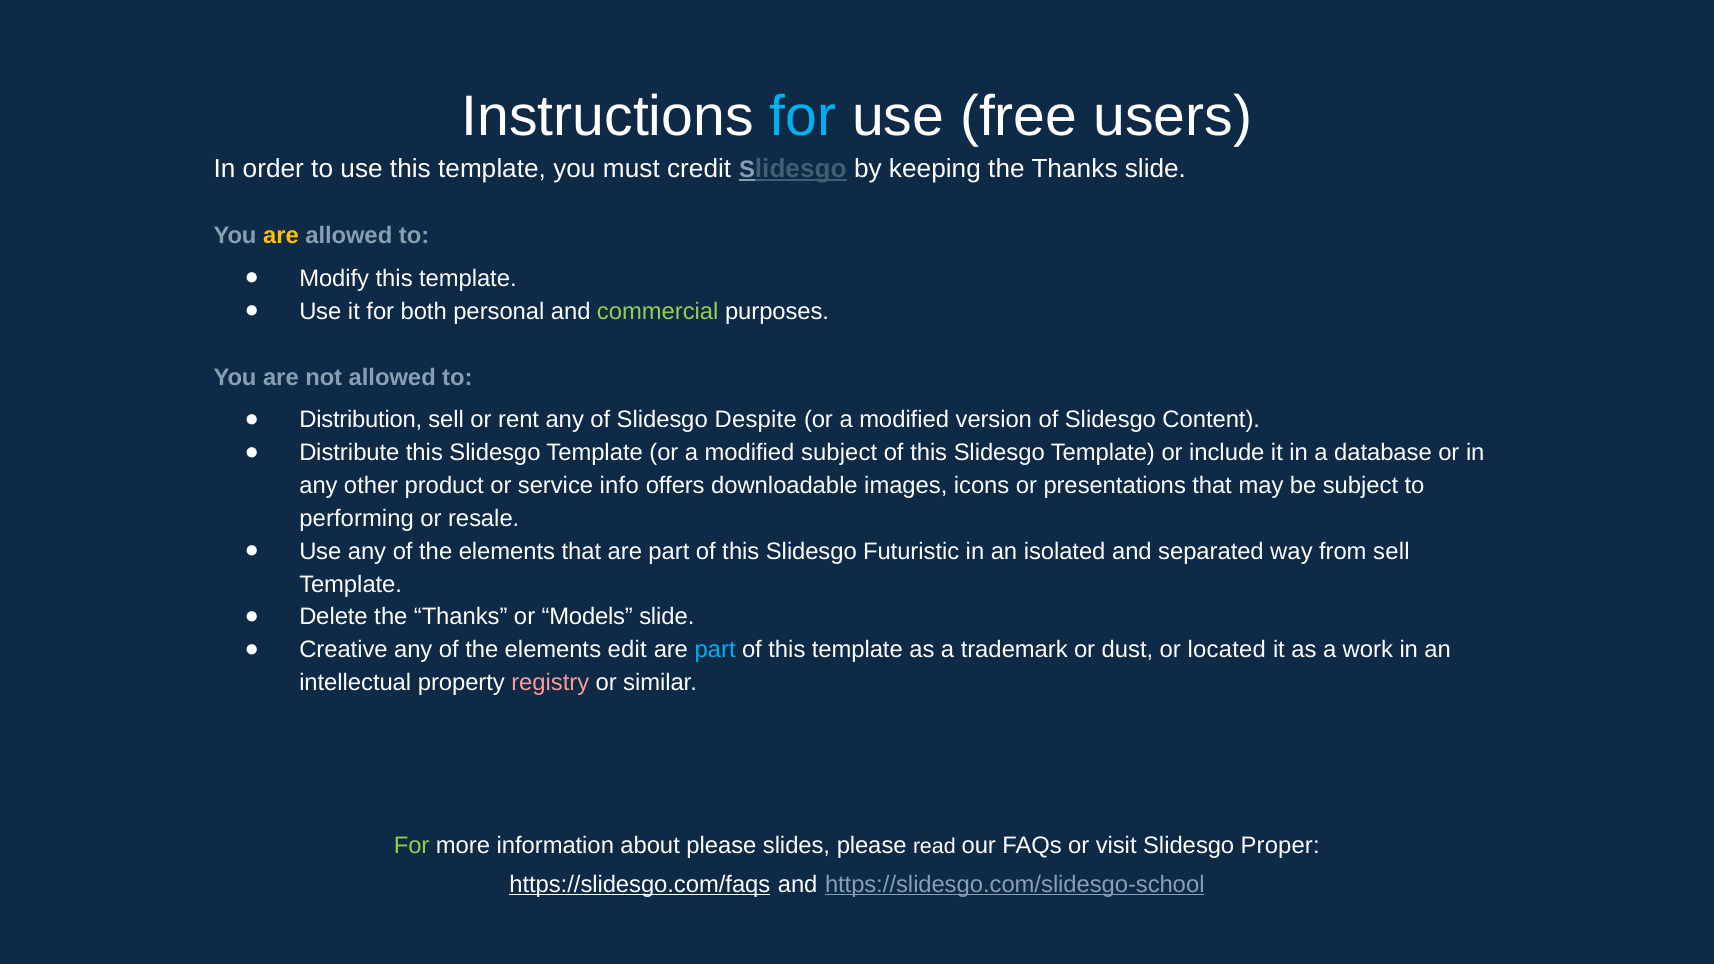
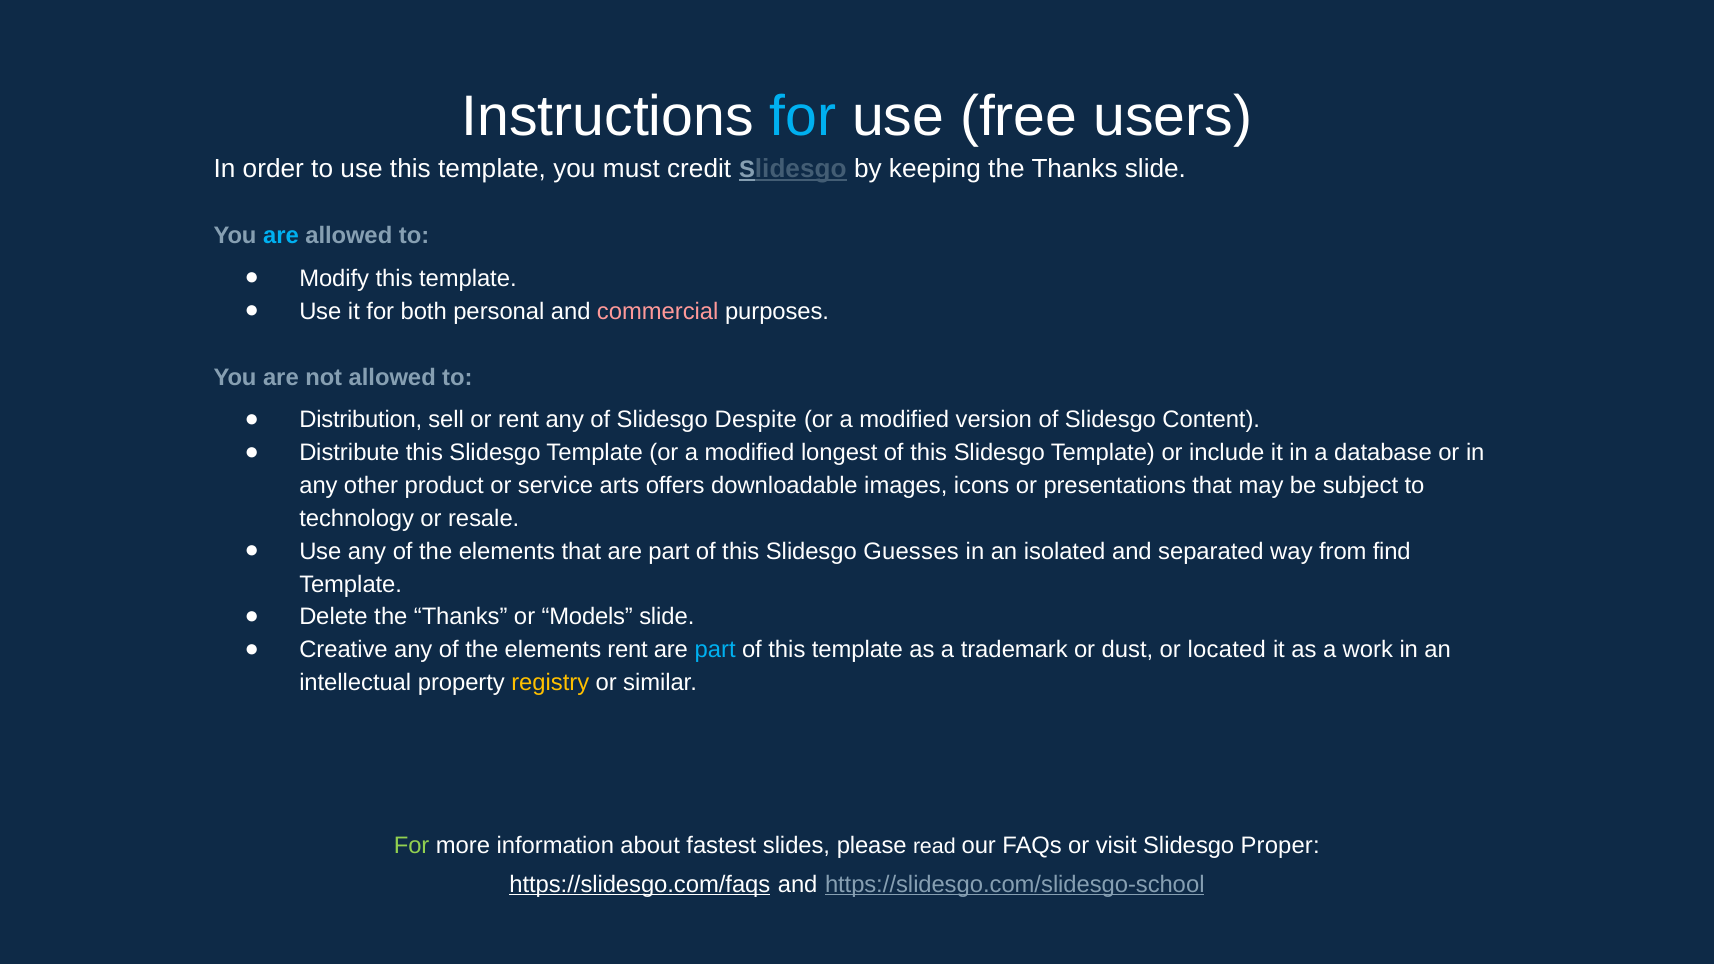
are colour: yellow -> light blue (281, 236)
commercial colour: light green -> pink (658, 311)
modified subject: subject -> longest (839, 453)
info: info -> arts (619, 486)
performing: performing -> technology (357, 519)
Futuristic: Futuristic -> Guesses (911, 551)
from sell: sell -> find (1392, 551)
elements edit: edit -> rent (627, 650)
registry colour: pink -> yellow (550, 683)
about please: please -> fastest (721, 846)
